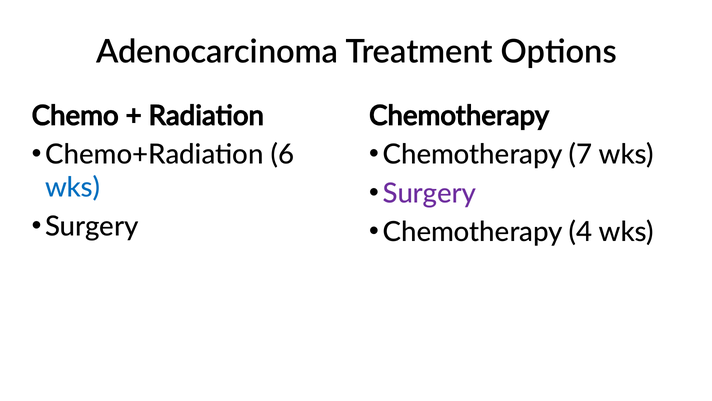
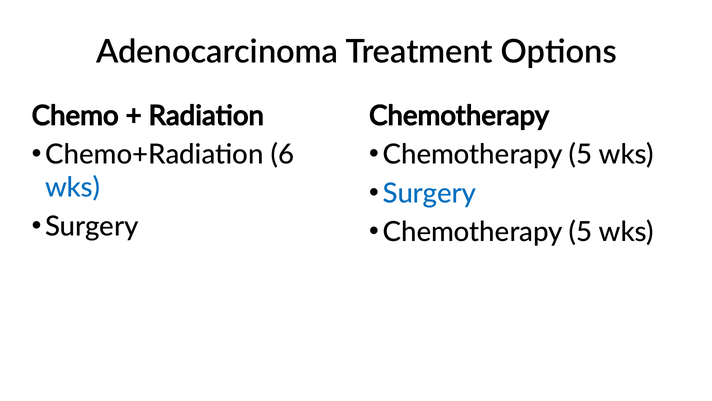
7: 7 -> 5 (581, 154)
Surgery colour: purple -> blue (429, 193)
4: 4 -> 5 (581, 232)
